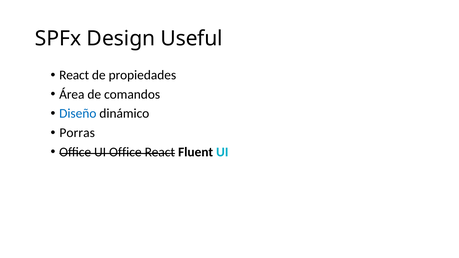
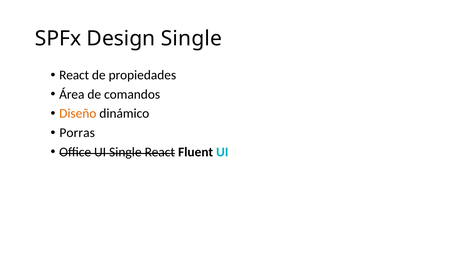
Design Useful: Useful -> Single (191, 39)
Diseño colour: blue -> orange (78, 114)
UI Office: Office -> Single (125, 152)
